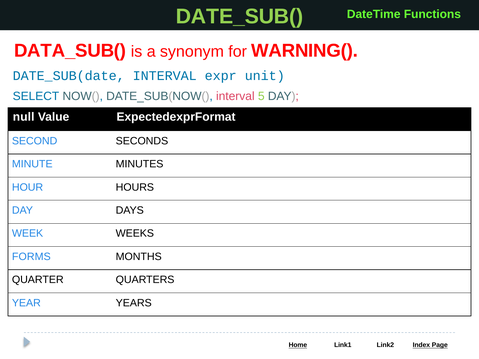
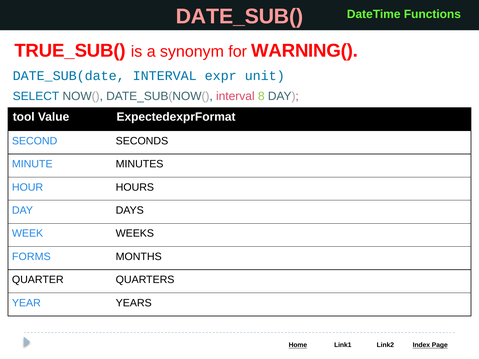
DATE_SUB( colour: light green -> pink (239, 17)
DATA_SUB(: DATA_SUB( -> TRUE_SUB( (70, 51)
5: 5 -> 8 (261, 96)
null: null -> tool (24, 117)
